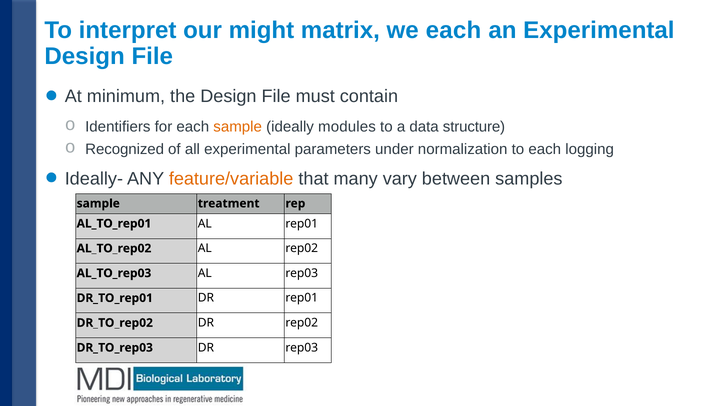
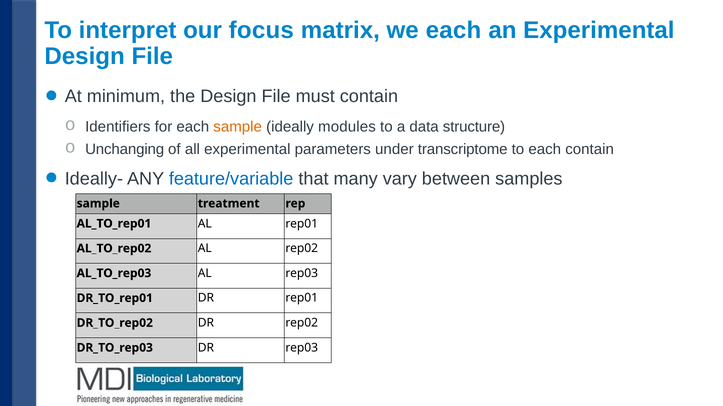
might: might -> focus (261, 30)
Recognized: Recognized -> Unchanging (125, 149)
normalization: normalization -> transcriptome (463, 149)
each logging: logging -> contain (590, 149)
feature/variable colour: orange -> blue (231, 179)
